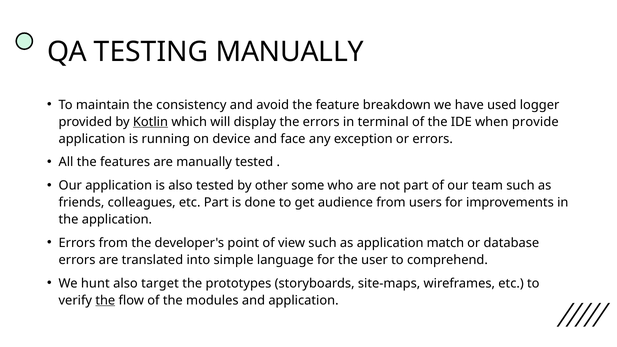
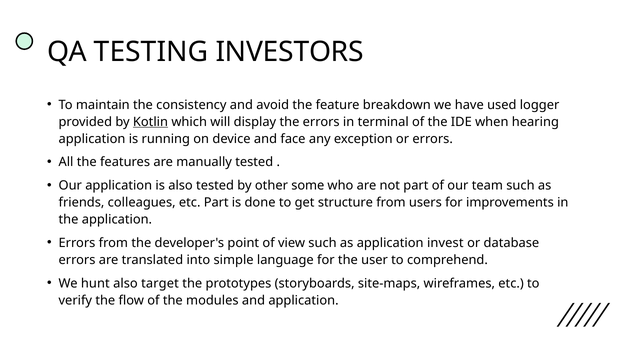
TESTING MANUALLY: MANUALLY -> INVESTORS (290, 52)
provide: provide -> hearing (535, 122)
audience: audience -> structure (345, 203)
match: match -> invest (445, 243)
the underline: present -> none (105, 300)
